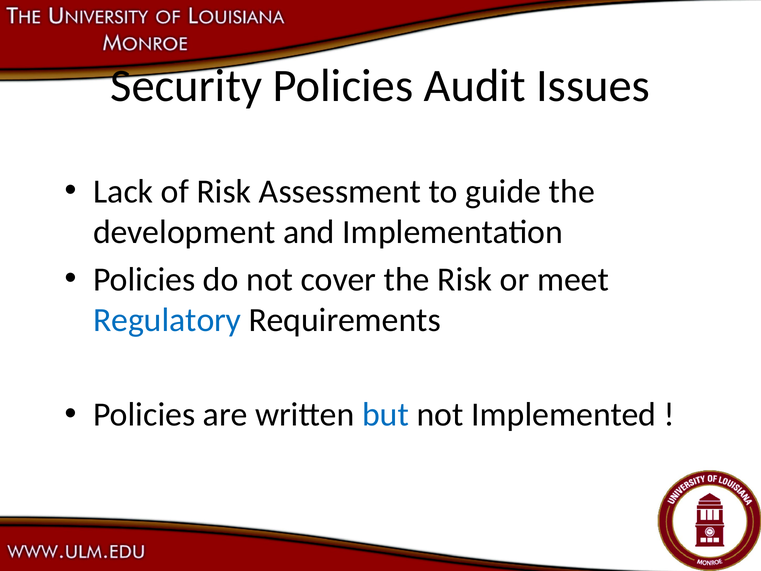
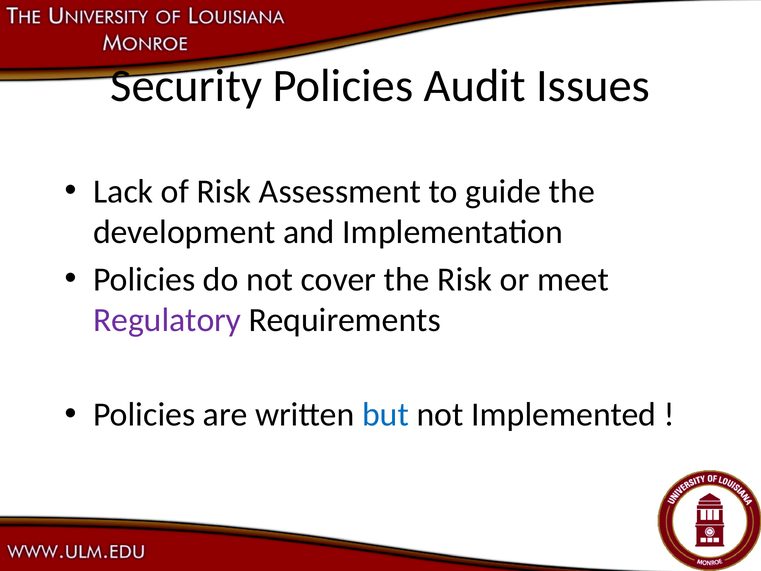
Regulatory colour: blue -> purple (167, 320)
